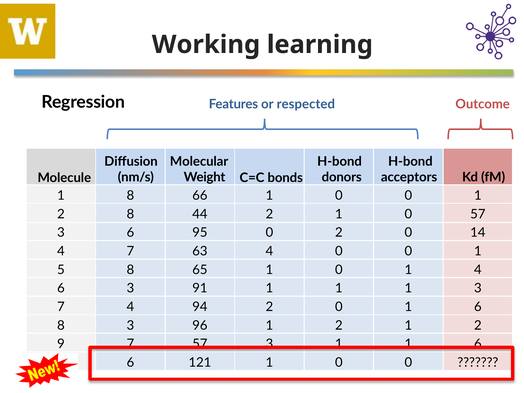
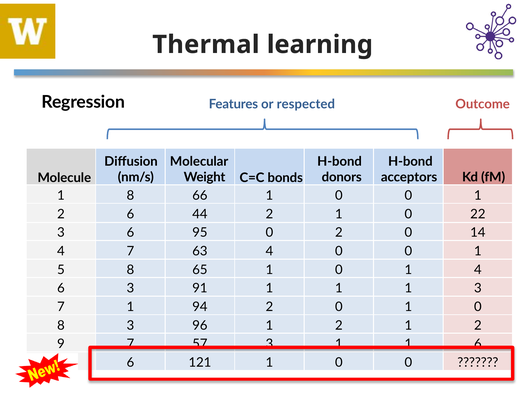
Working: Working -> Thermal (206, 45)
2 8: 8 -> 6 (130, 214)
0 57: 57 -> 22 (478, 214)
7 4: 4 -> 1 (130, 307)
0 1 6: 6 -> 0 (478, 307)
